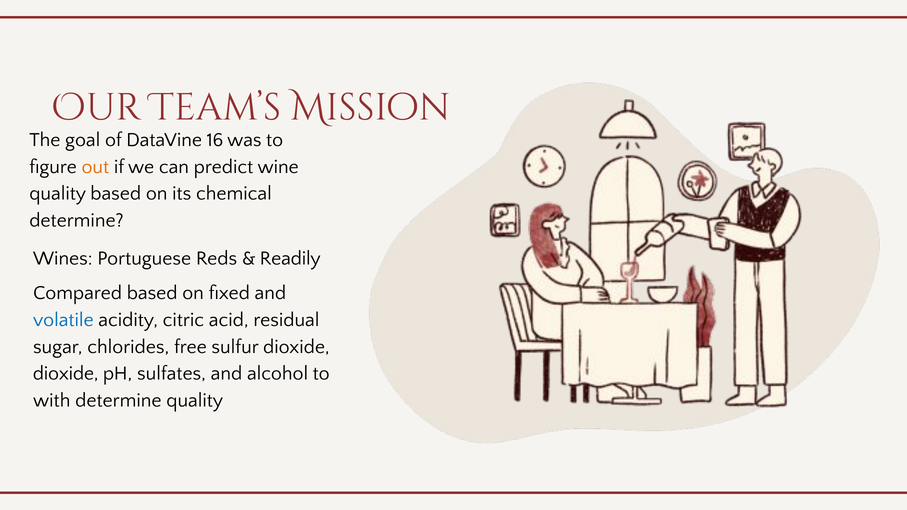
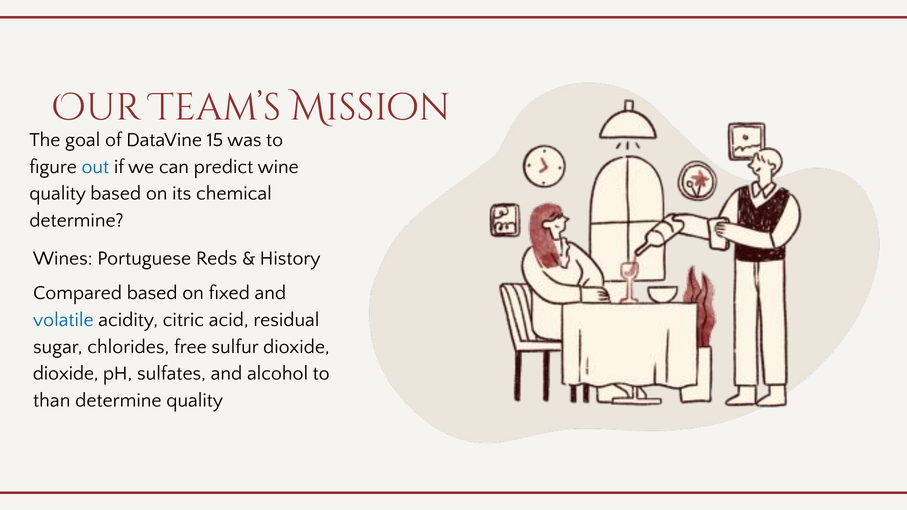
16: 16 -> 15 (215, 140)
out colour: orange -> blue (95, 167)
Readily: Readily -> History (290, 258)
with: with -> than (52, 401)
